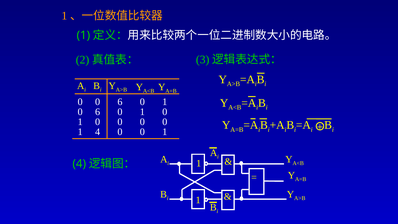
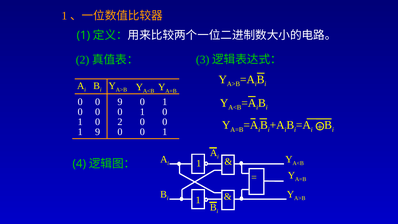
0 0 6: 6 -> 9 (120, 102)
6: 6 -> 0 (98, 112)
0: 0 -> 2 (120, 122)
1 4: 4 -> 9 (98, 132)
